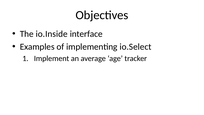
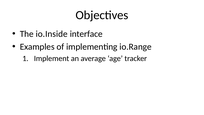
io.Select: io.Select -> io.Range (136, 47)
